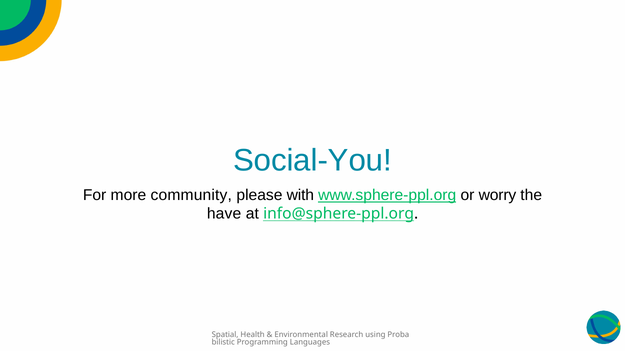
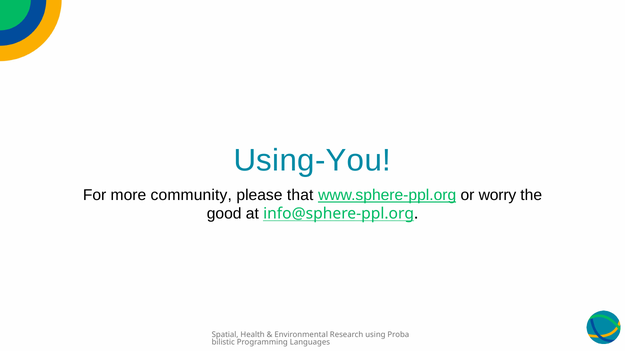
Social-You: Social-You -> Using-You (312, 161)
with: with -> that (300, 195)
have: have -> good (224, 214)
